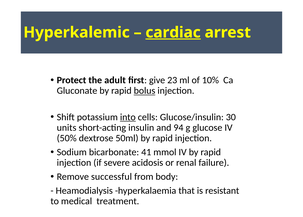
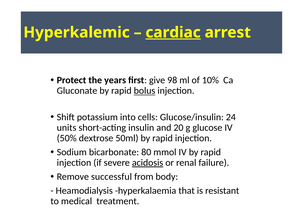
adult: adult -> years (115, 80)
23: 23 -> 98 (172, 80)
into underline: present -> none (128, 117)
30: 30 -> 24 (231, 117)
94: 94 -> 20 (178, 128)
41: 41 -> 80 (146, 153)
acidosis underline: none -> present (148, 163)
